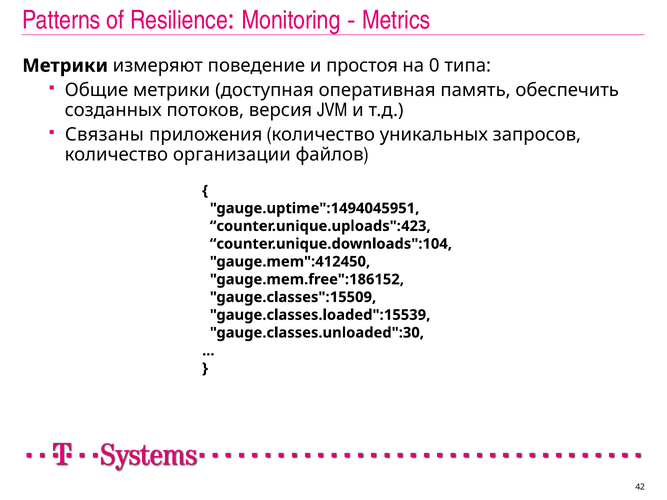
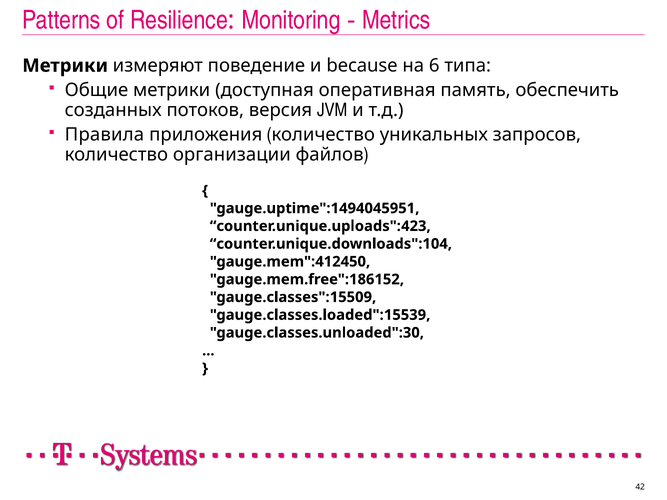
простоя: простоя -> because (362, 66)
0: 0 -> 6 (434, 66)
Связаны: Связаны -> Правила (104, 135)
